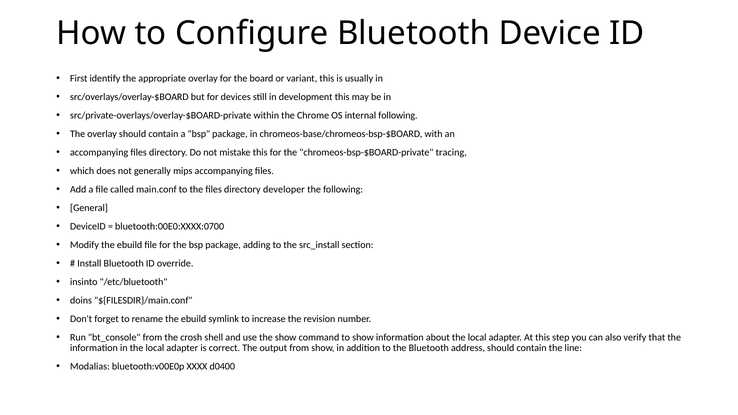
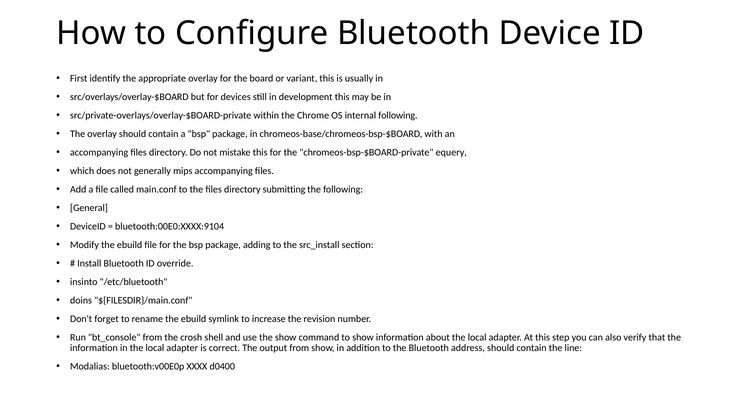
tracing: tracing -> equery (451, 152)
developer: developer -> submitting (284, 189)
bluetooth:00E0:XXXX:0700: bluetooth:00E0:XXXX:0700 -> bluetooth:00E0:XXXX:9104 (170, 226)
